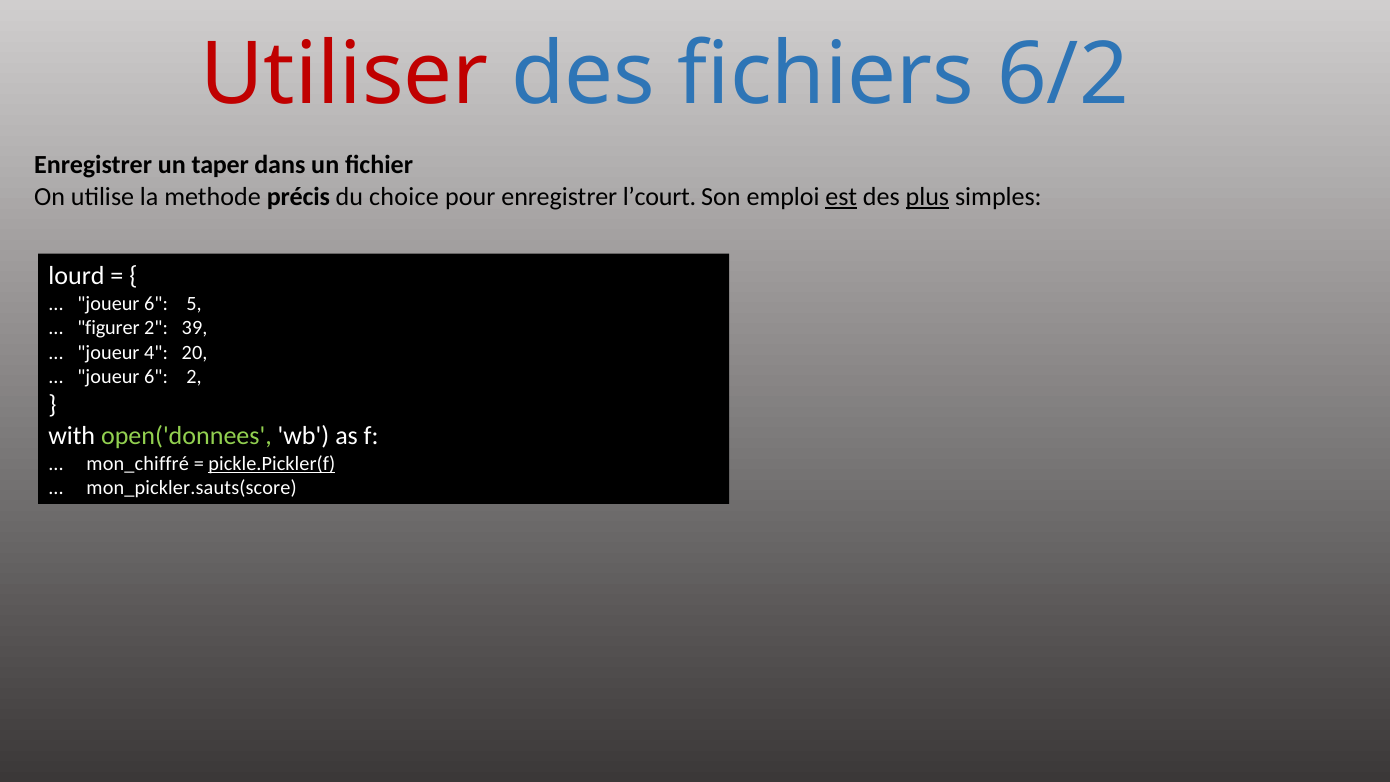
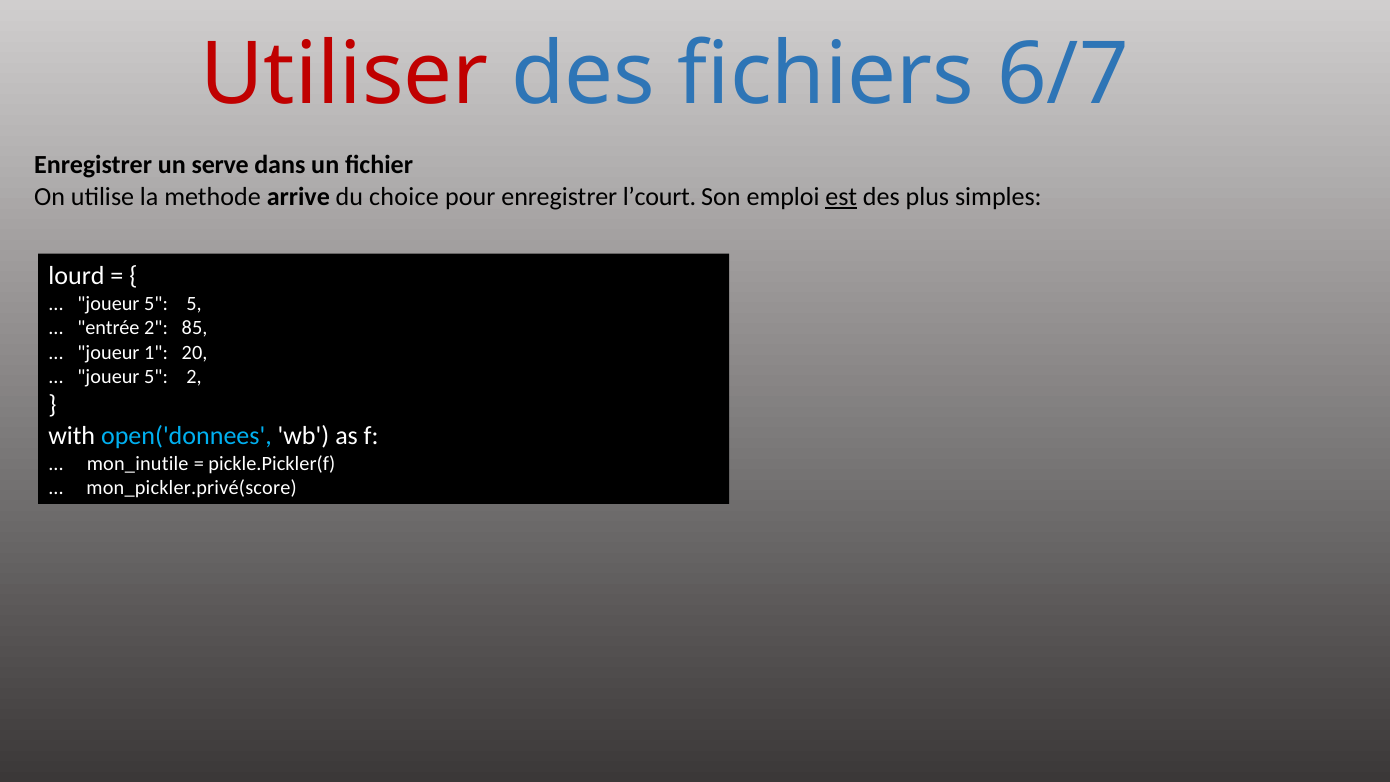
6/2: 6/2 -> 6/7 (1063, 75)
taper: taper -> serve (220, 165)
précis: précis -> arrive (298, 197)
plus underline: present -> none (927, 197)
6: 6 -> 5 (156, 304)
figurer: figurer -> entrée (108, 328)
39: 39 -> 85 (195, 328)
4: 4 -> 1 (156, 352)
6: 6 -> 5 (156, 377)
open('donnees colour: light green -> light blue (186, 436)
mon_chiffré: mon_chiffré -> mon_inutile (138, 464)
pickle.Pickler(f underline: present -> none (272, 464)
mon_pickler.sauts(score: mon_pickler.sauts(score -> mon_pickler.privé(score (192, 488)
